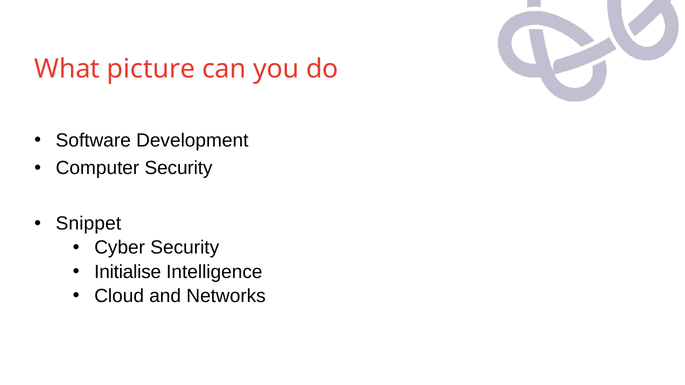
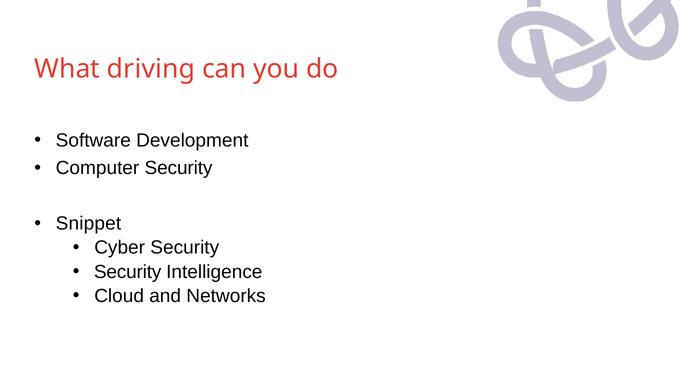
picture: picture -> driving (151, 69)
Initialise: Initialise -> Security (128, 272)
